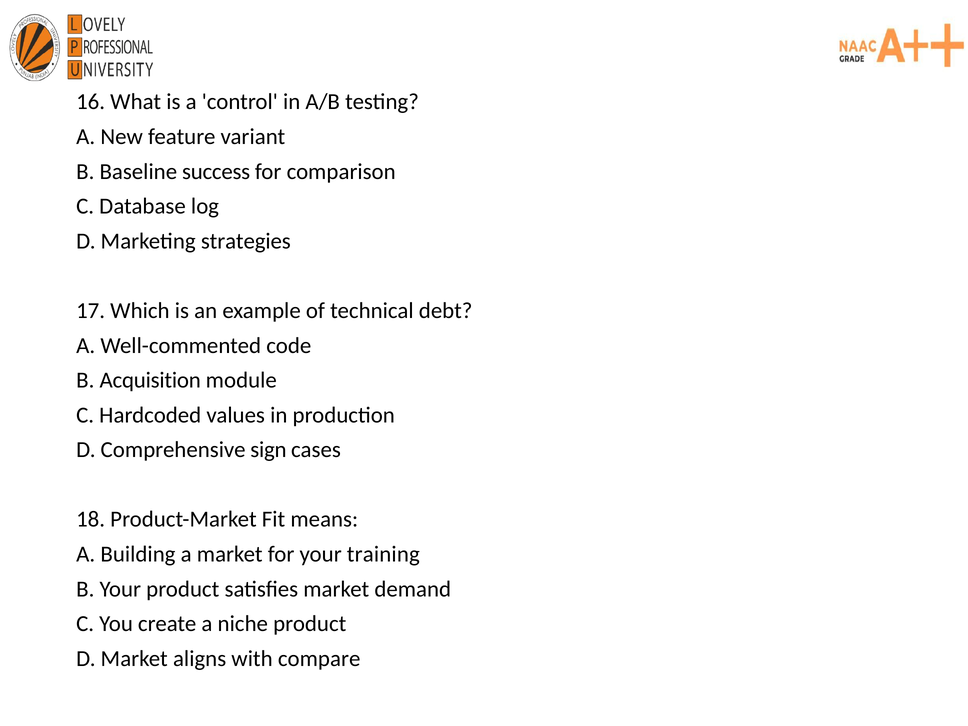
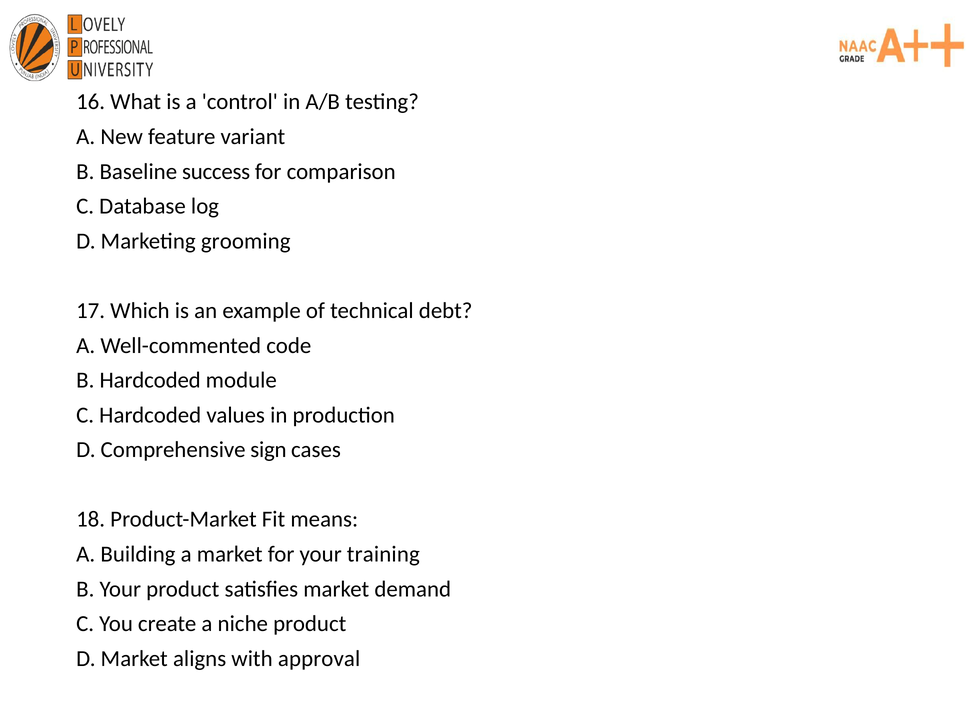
strategies: strategies -> grooming (246, 241)
B Acquisition: Acquisition -> Hardcoded (150, 380)
compare: compare -> approval (319, 659)
